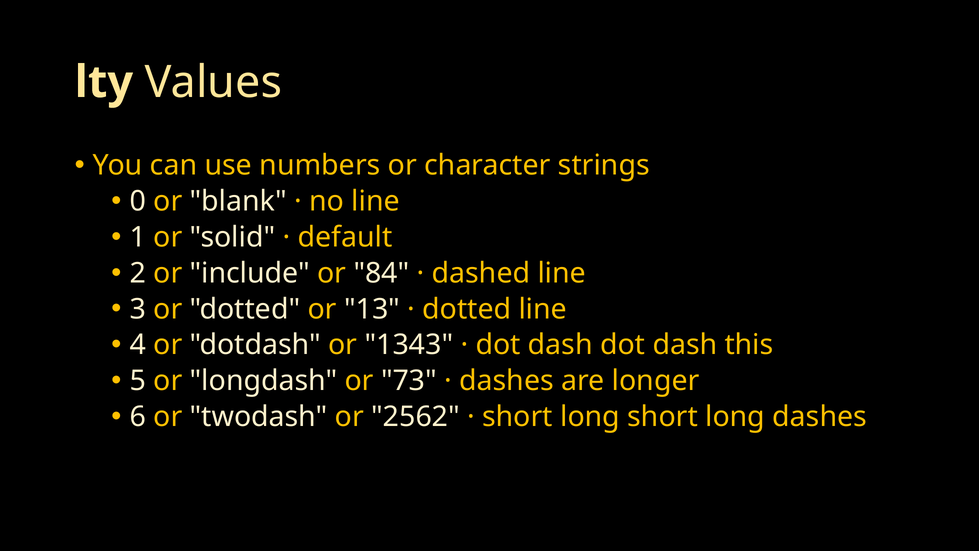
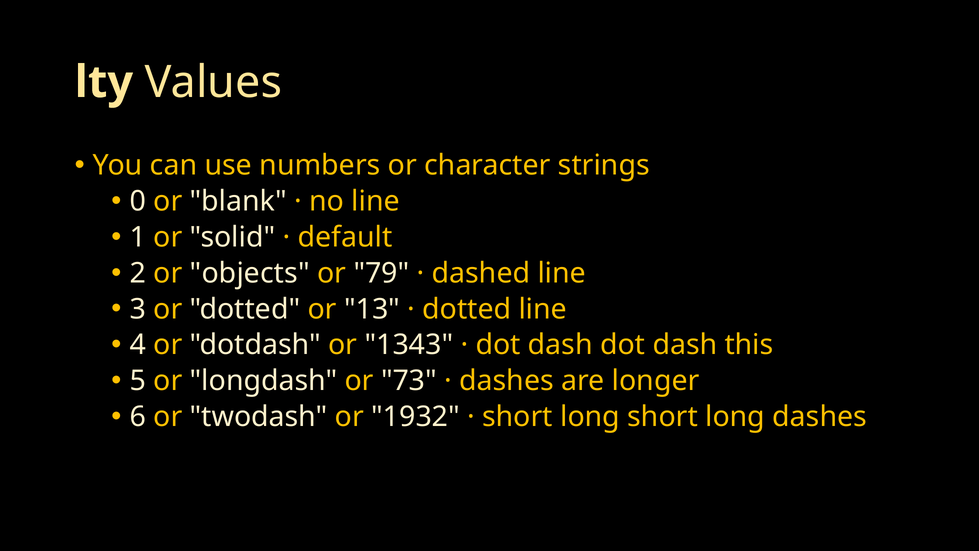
include: include -> objects (250, 273)
84: 84 -> 79 (381, 273)
2562: 2562 -> 1932 (416, 417)
